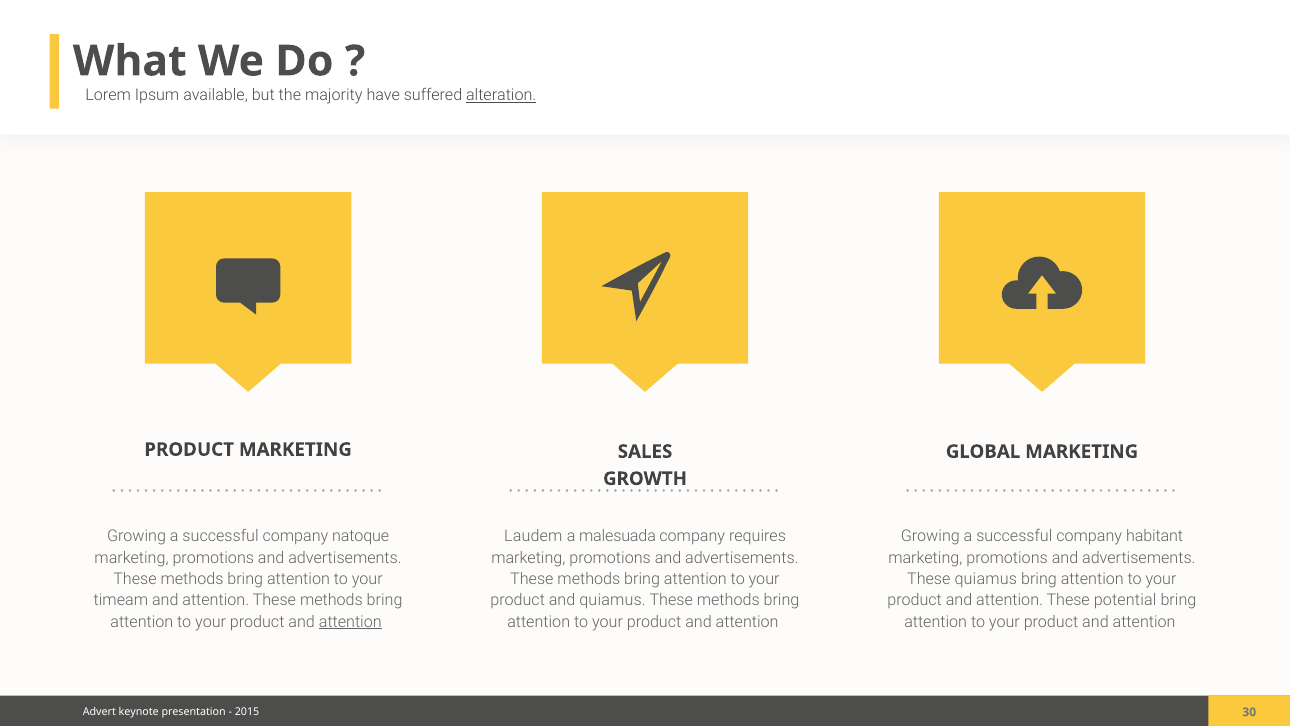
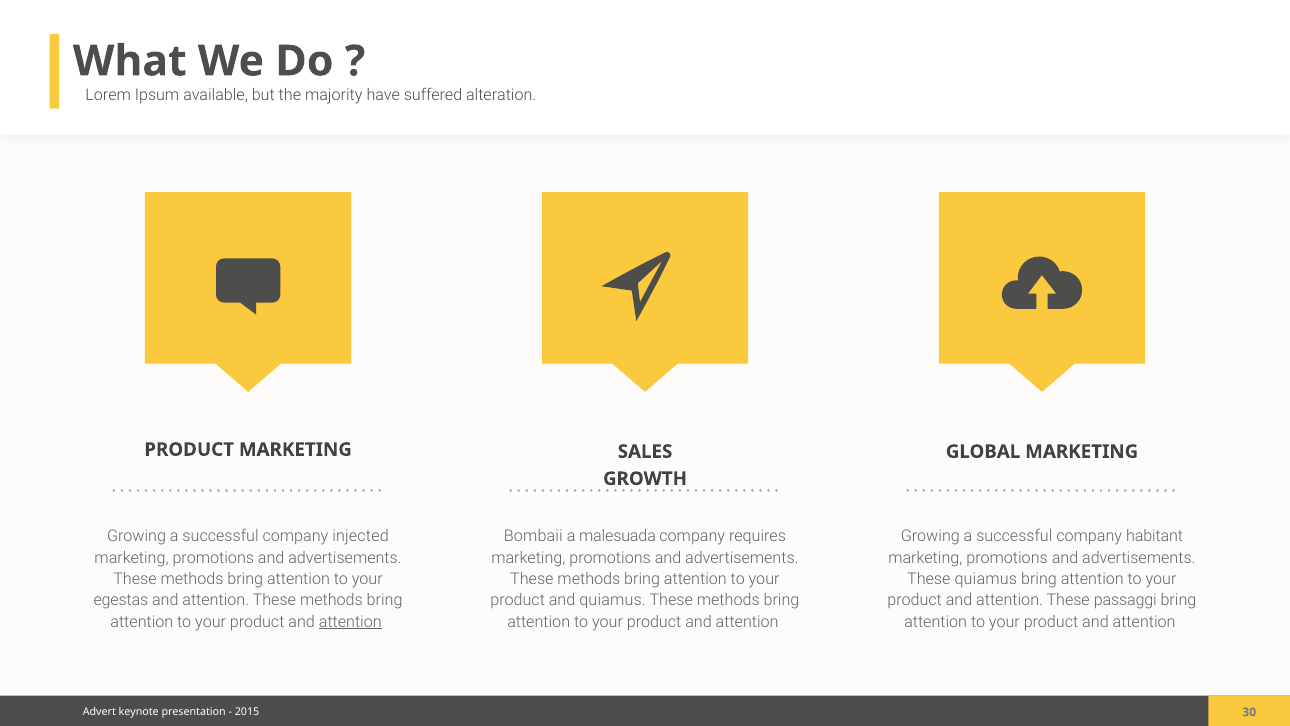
alteration underline: present -> none (501, 95)
natoque: natoque -> injected (361, 536)
Laudem: Laudem -> Bombaii (533, 536)
timeam: timeam -> egestas (121, 600)
potential: potential -> passaggi (1125, 600)
